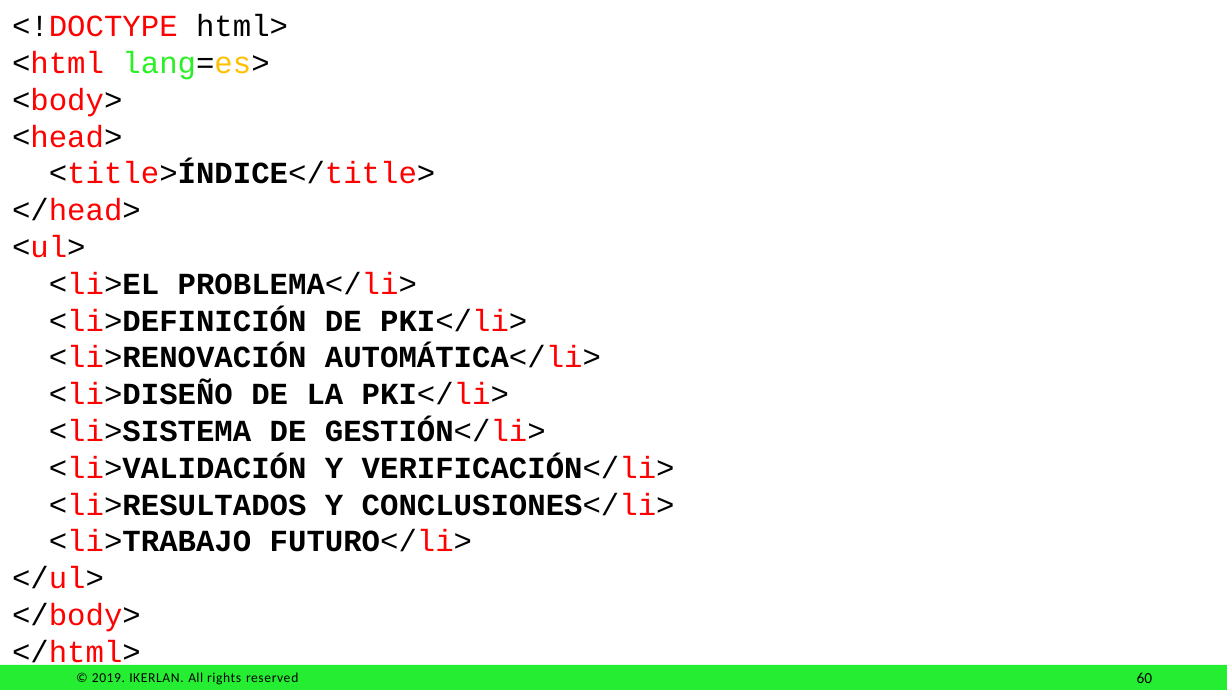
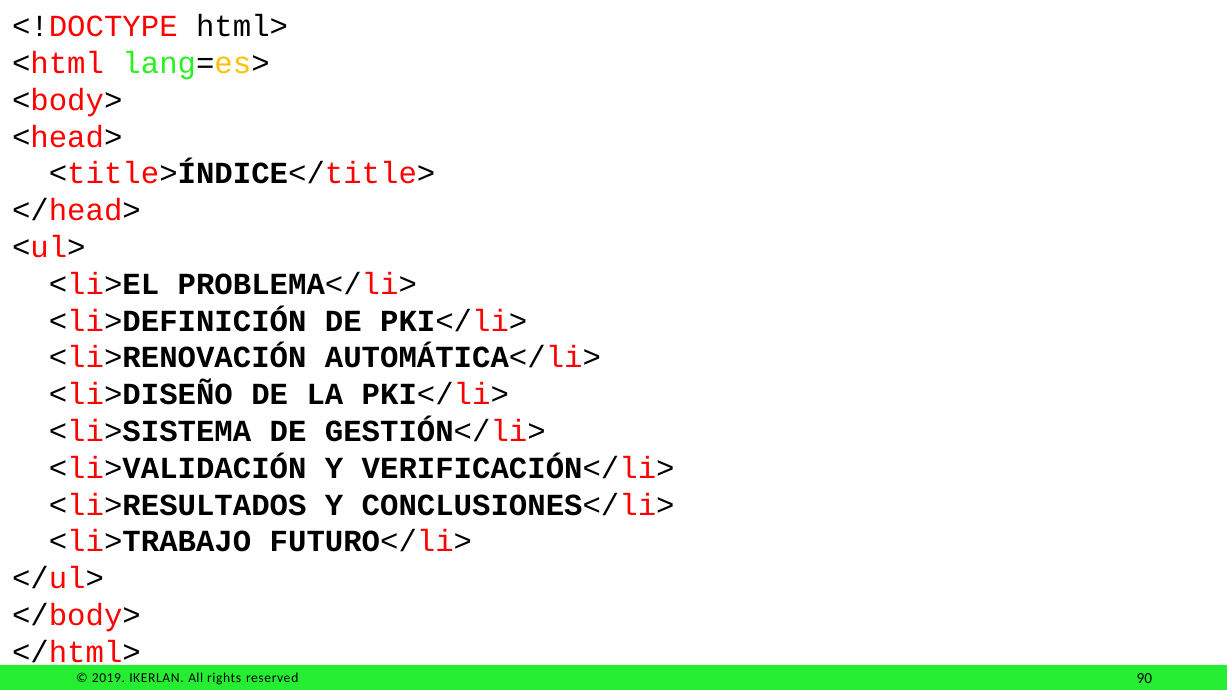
60: 60 -> 90 (1144, 679)
